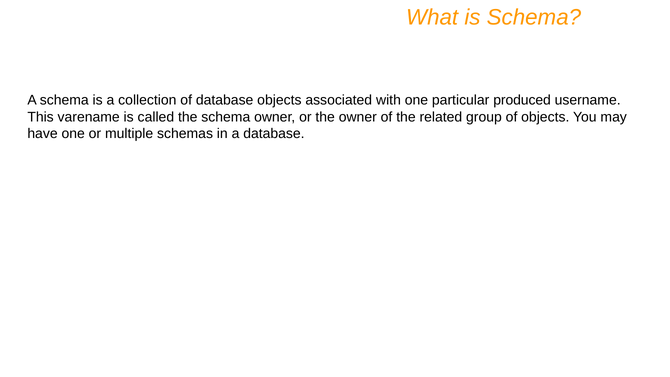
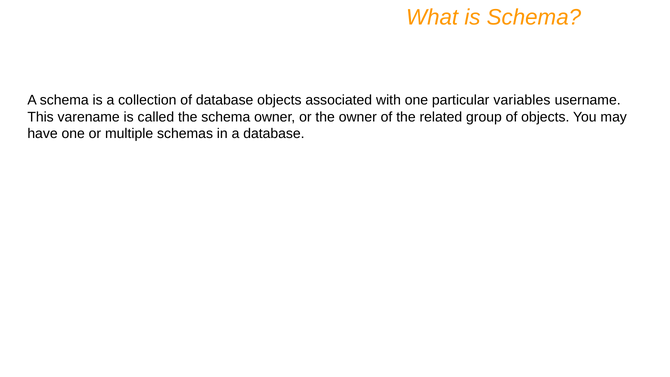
produced: produced -> variables (522, 100)
